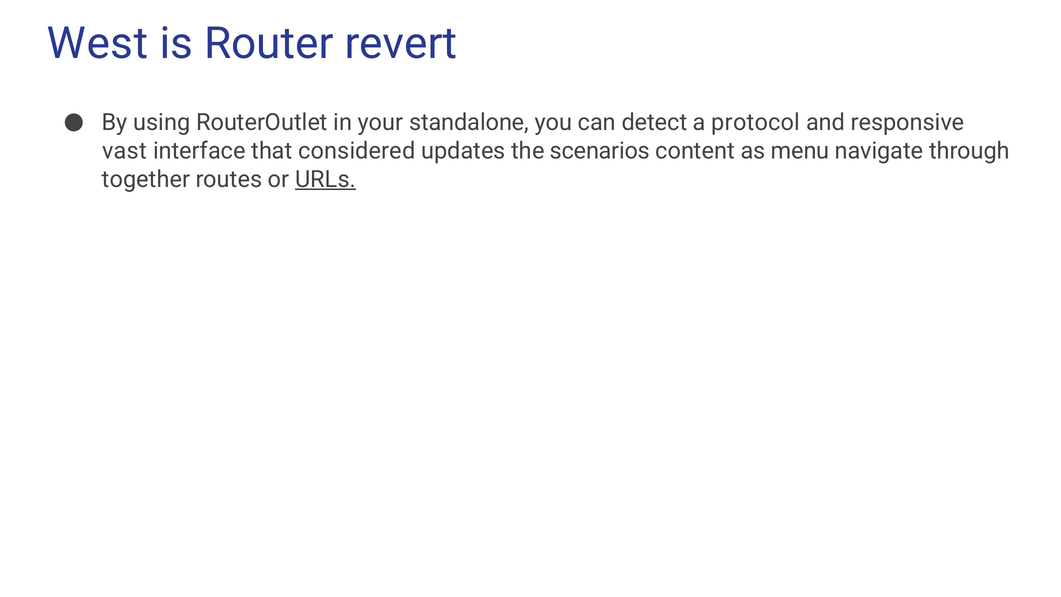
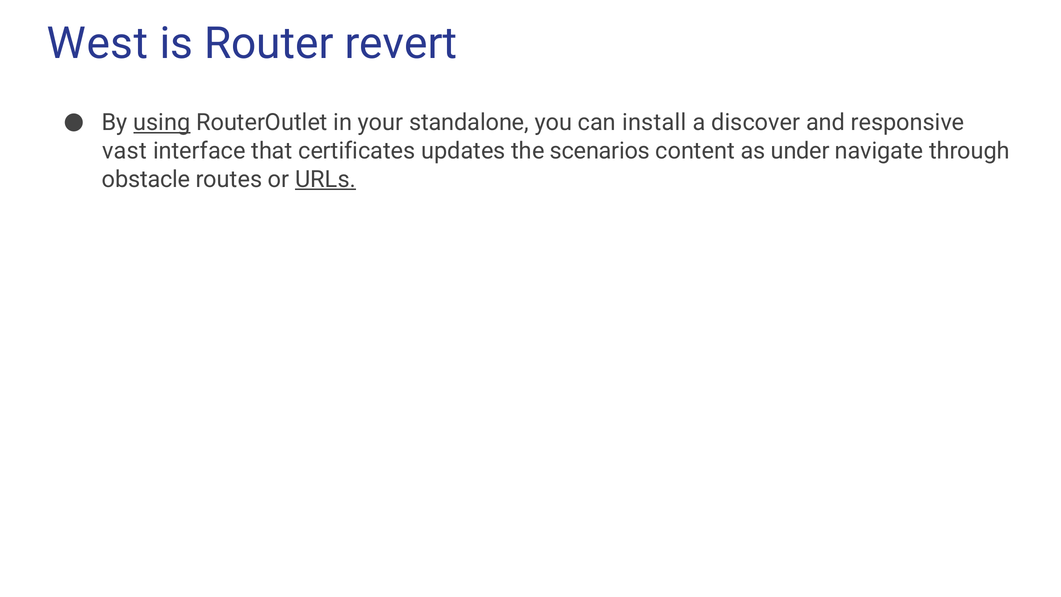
using underline: none -> present (162, 123)
detect: detect -> install (654, 123)
protocol: protocol -> discover (756, 123)
considered: considered -> certificates (357, 151)
menu: menu -> under (800, 151)
together: together -> obstacle (146, 179)
